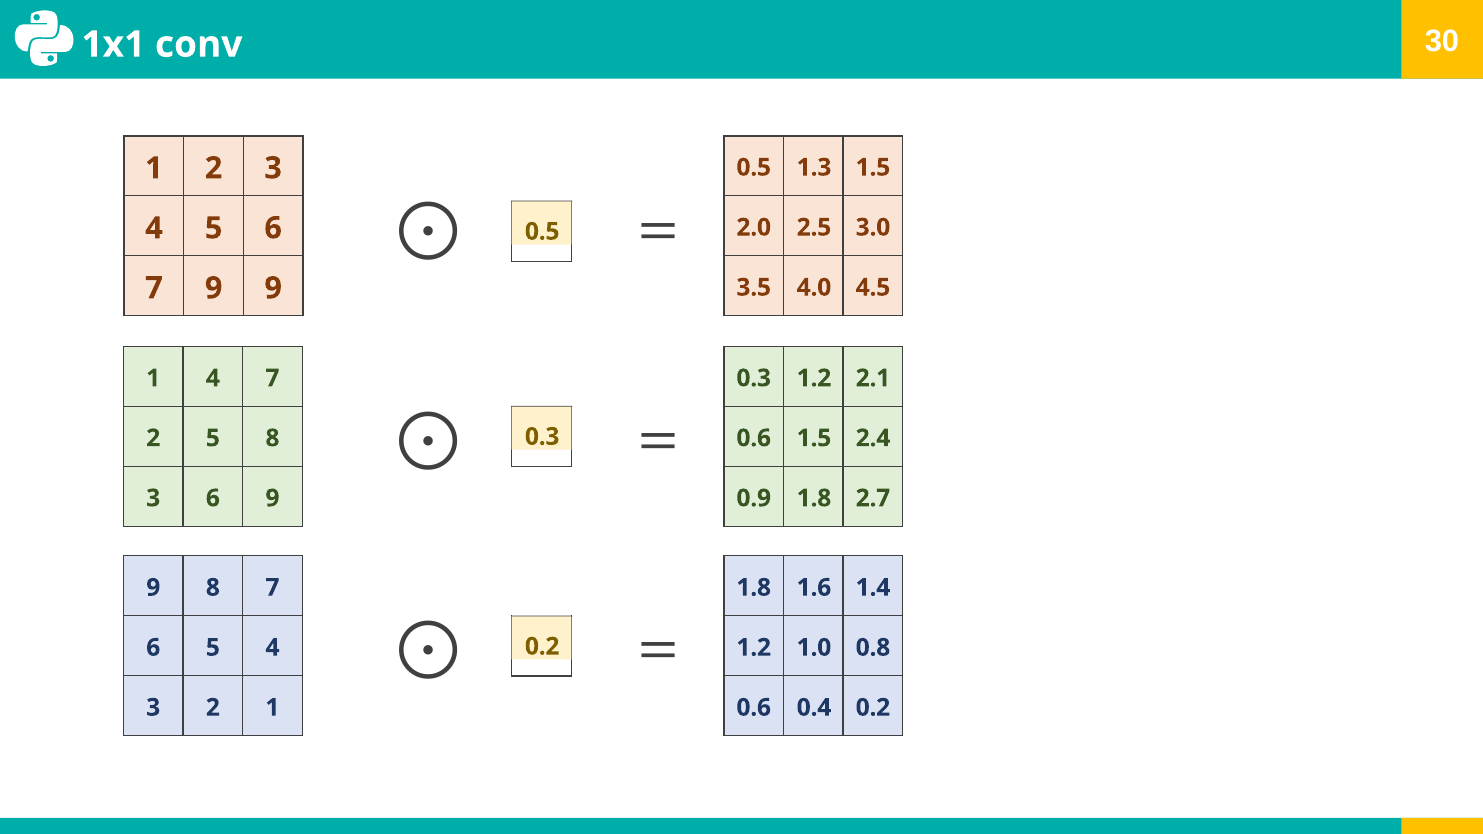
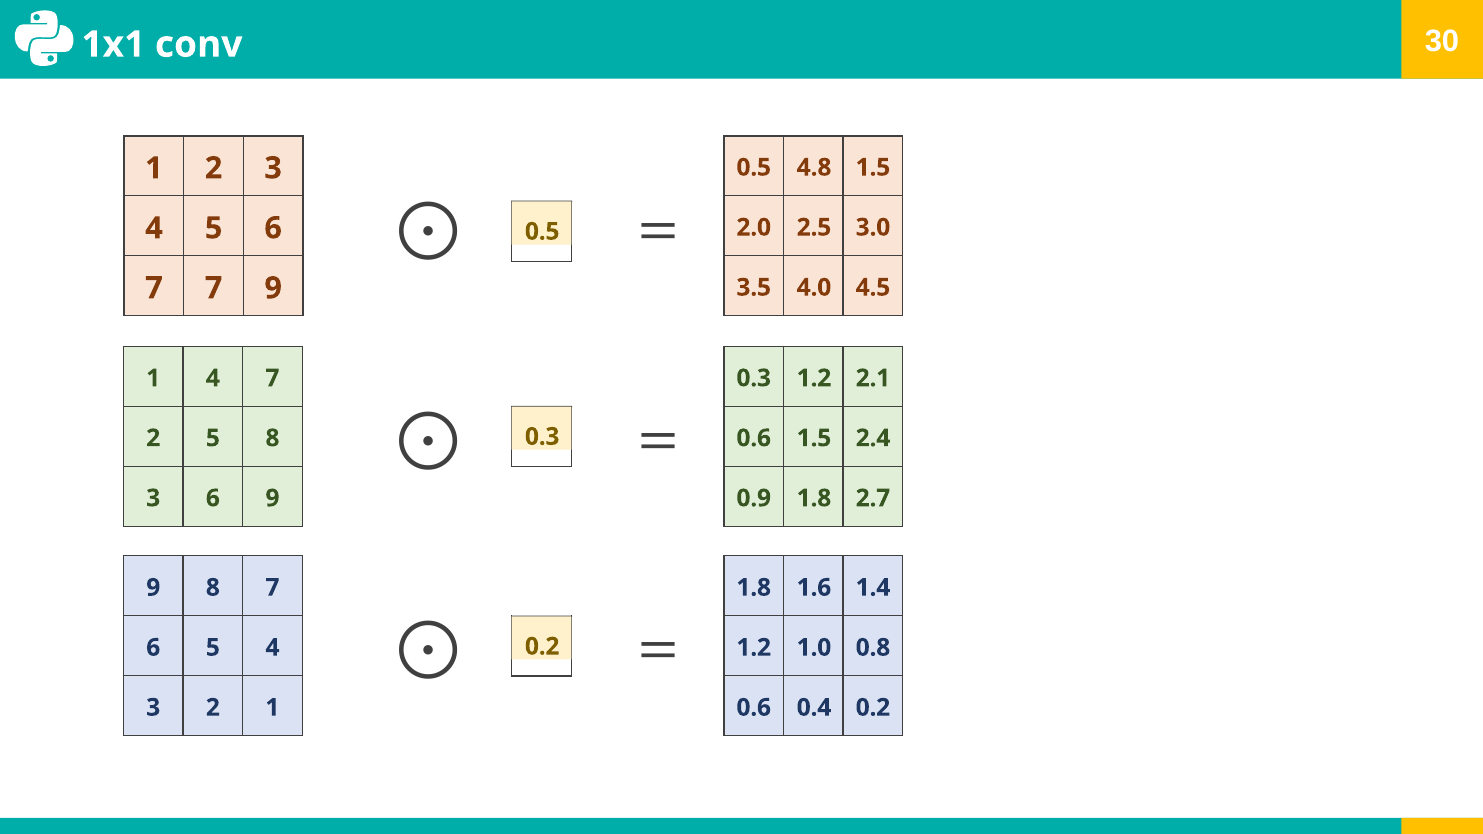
1.3: 1.3 -> 4.8 (814, 167)
7 9: 9 -> 7 (214, 288)
